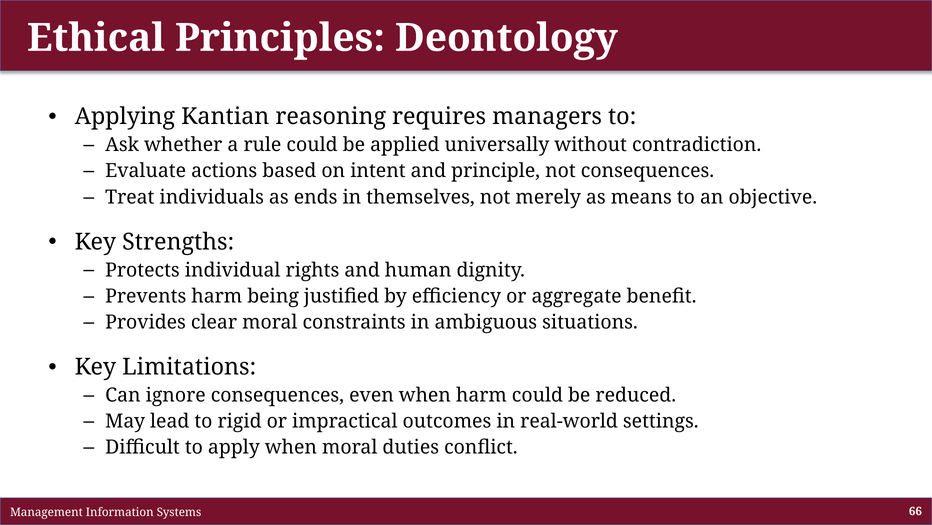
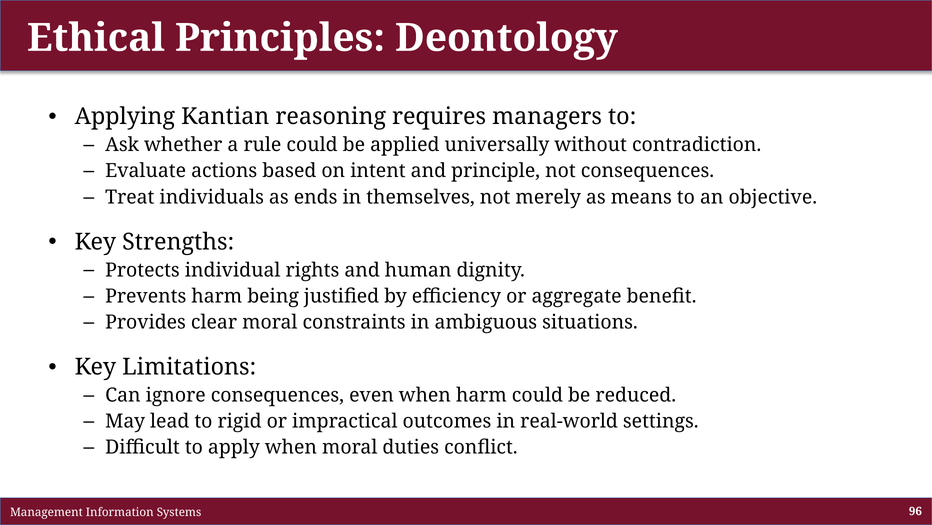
66: 66 -> 96 (915, 511)
